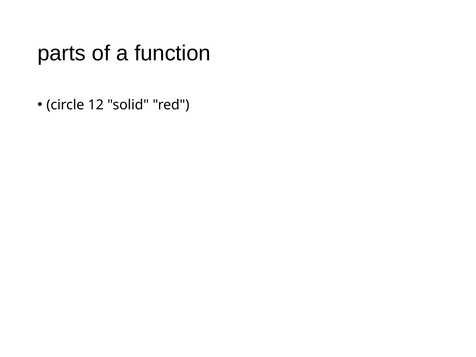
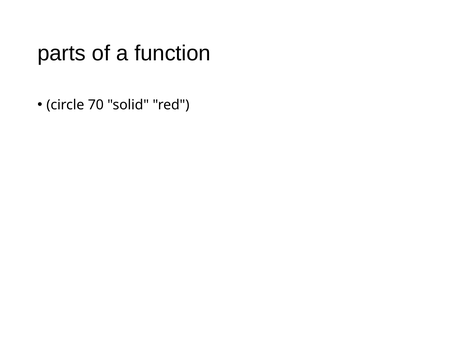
12: 12 -> 70 (96, 105)
